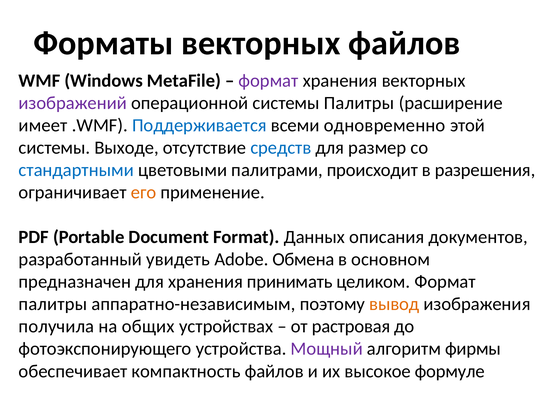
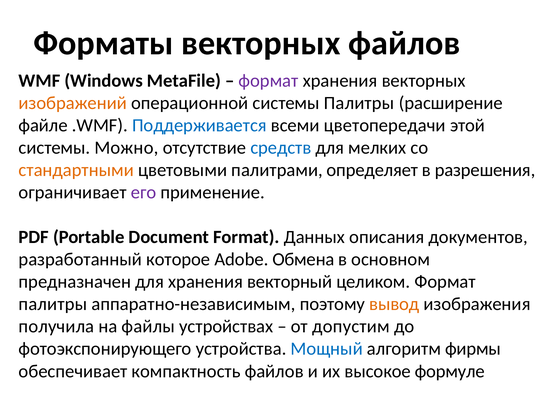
изображений colour: purple -> orange (73, 103)
имеет: имеет -> файле (43, 125)
одновременно: одновременно -> цветопередачи (385, 125)
Выходе: Выходе -> Можно (126, 148)
размер: размер -> мелких (377, 148)
стандартными colour: blue -> orange (76, 170)
происходит: происходит -> определяет (372, 170)
его colour: orange -> purple (144, 193)
увидеть: увидеть -> которое (178, 260)
принимать: принимать -> векторный (290, 282)
общих: общих -> файлы (148, 327)
растровая: растровая -> допустим (351, 327)
Мощный colour: purple -> blue (327, 349)
